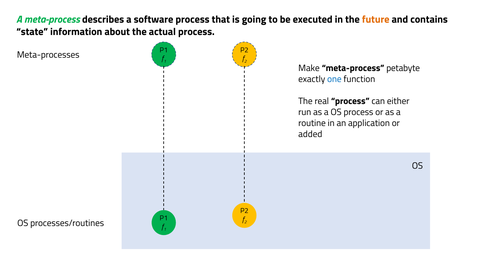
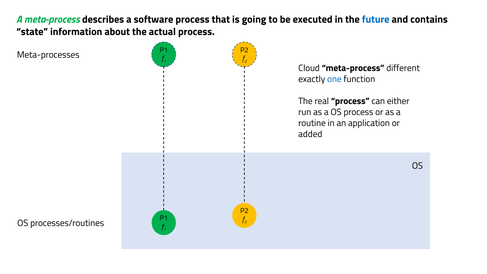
future colour: orange -> blue (376, 20)
Make: Make -> Cloud (309, 68)
petabyte: petabyte -> different (403, 68)
